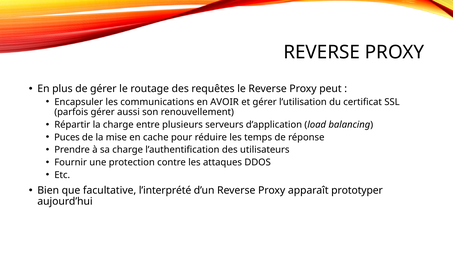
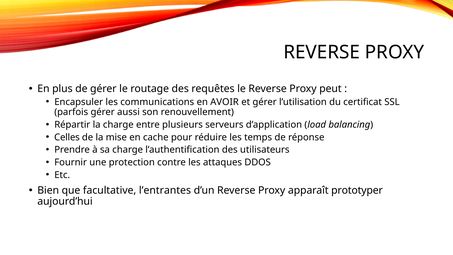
Puces: Puces -> Celles (67, 137)
l’interprété: l’interprété -> l’entrantes (165, 190)
